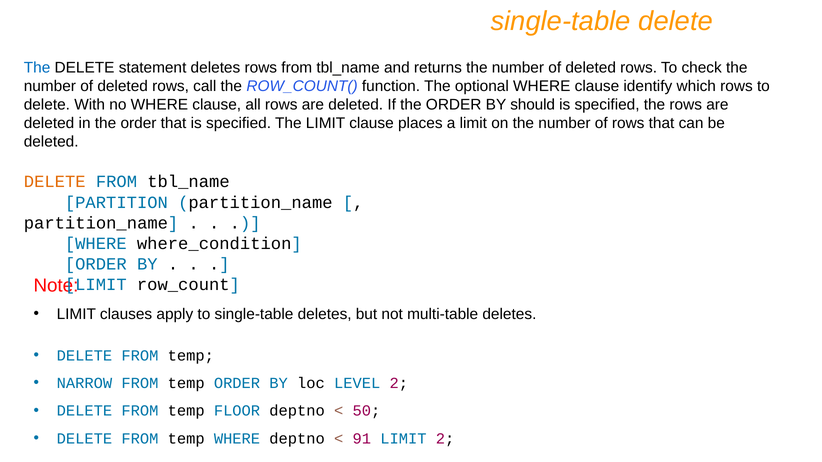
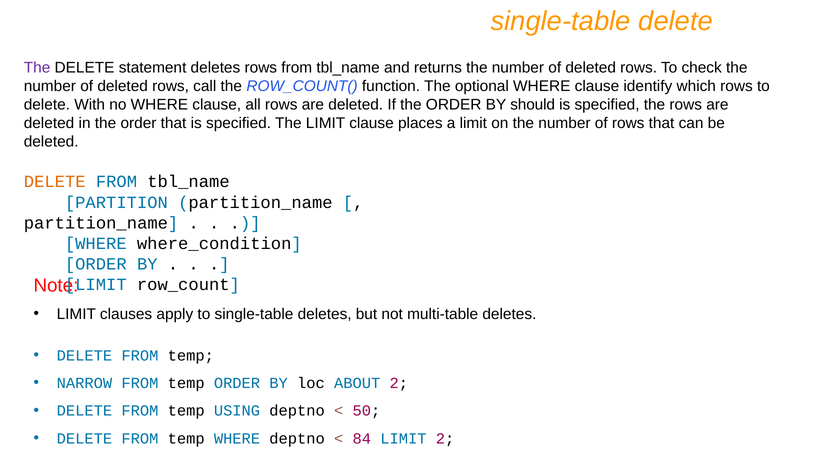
The colour: blue -> purple (37, 68)
LEVEL: LEVEL -> ABOUT (357, 383)
FLOOR: FLOOR -> USING (237, 411)
91: 91 -> 84 (362, 439)
